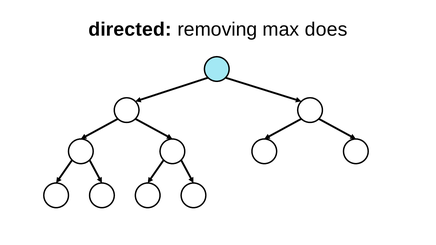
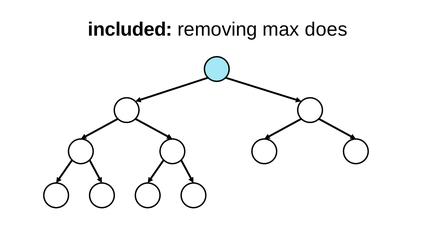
directed: directed -> included (130, 29)
